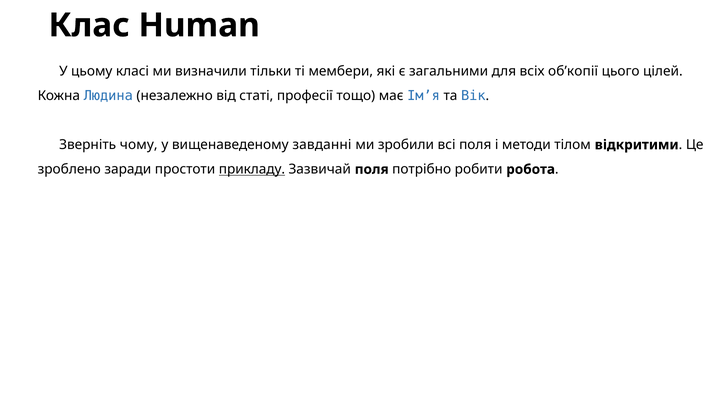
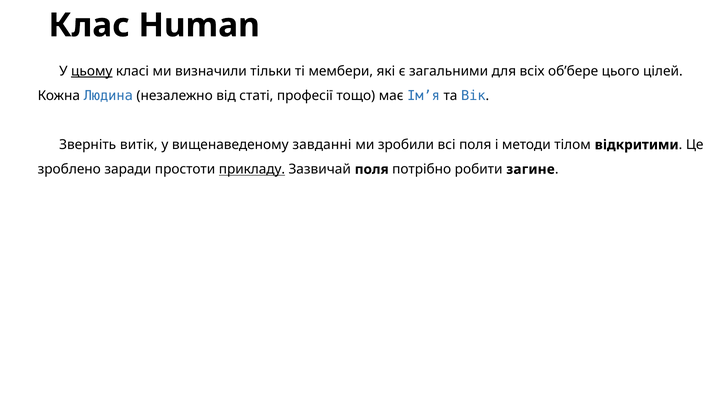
цьому underline: none -> present (92, 71)
об’копії: об’копії -> об’бере (573, 71)
чому: чому -> витік (139, 145)
робота: робота -> загине (530, 170)
